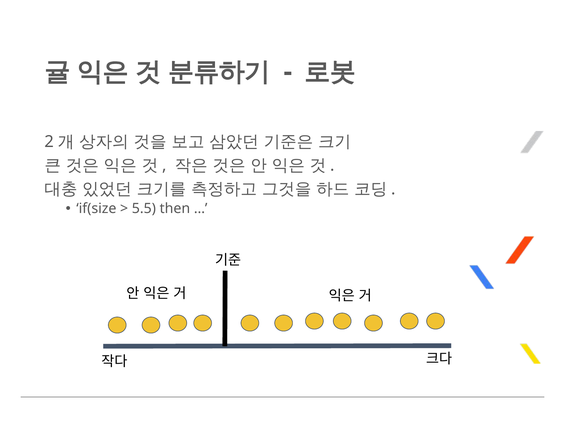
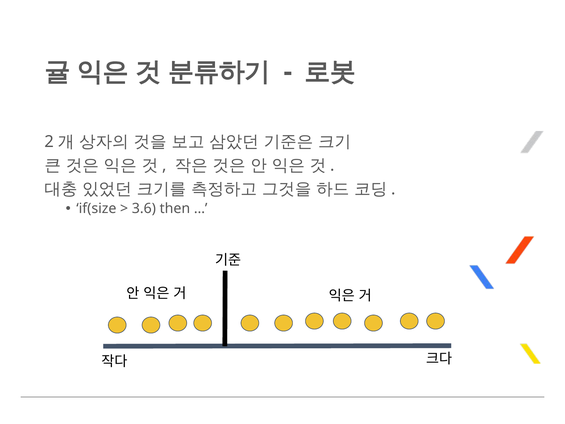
5.5: 5.5 -> 3.6 (144, 208)
